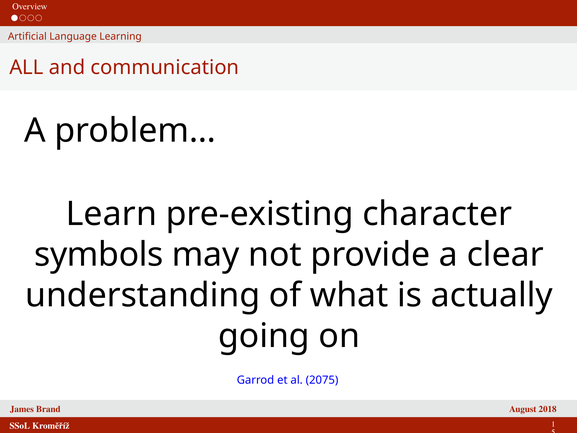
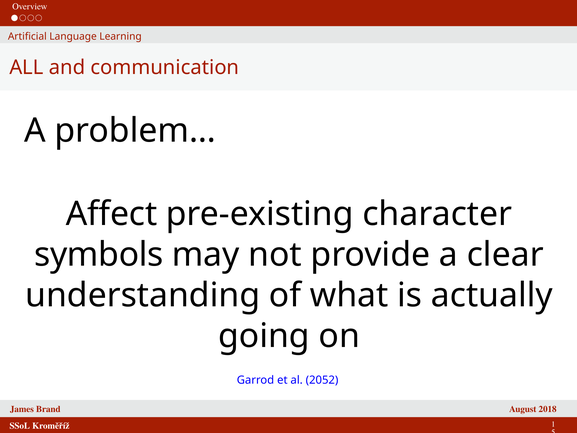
Learn: Learn -> Affect (112, 214)
2075: 2075 -> 2052 (322, 380)
